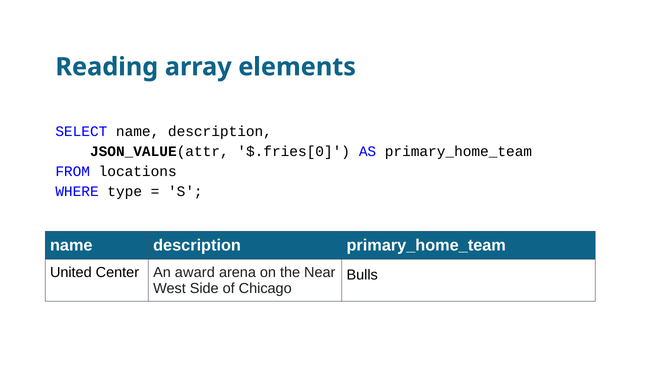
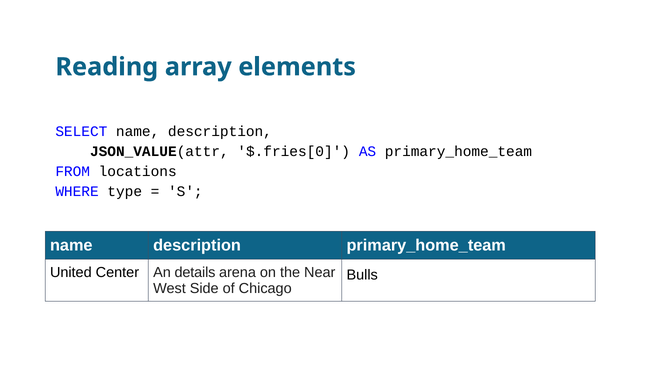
award: award -> details (195, 272)
